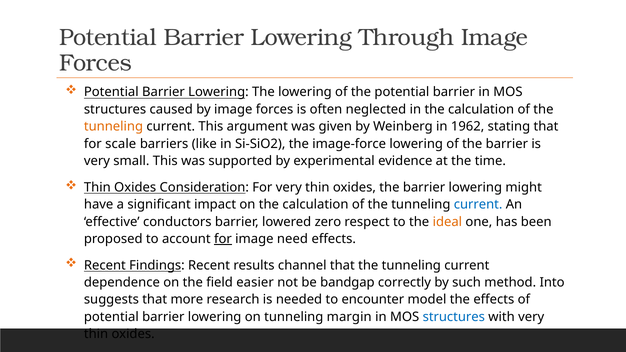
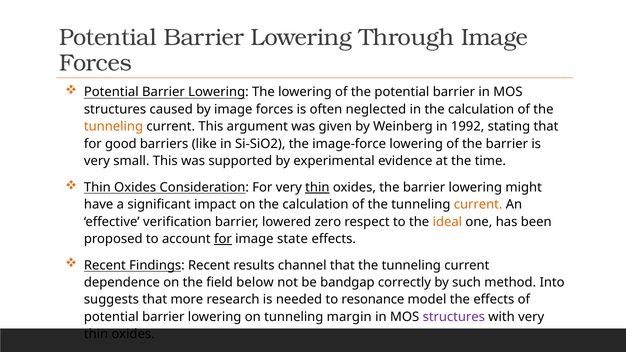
1962: 1962 -> 1992 (468, 127)
scale: scale -> good (121, 144)
thin underline: none -> present (317, 187)
current colour: blue -> orange (478, 205)
conductors: conductors -> verification (177, 222)
need: need -> state (292, 239)
easier: easier -> below (255, 283)
encounter: encounter -> resonance (373, 300)
structures colour: blue -> purple (454, 317)
